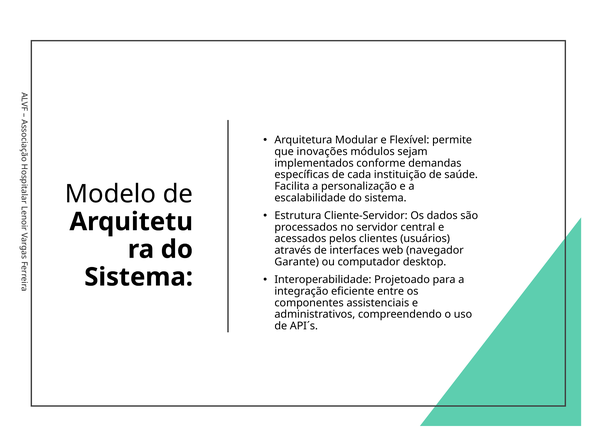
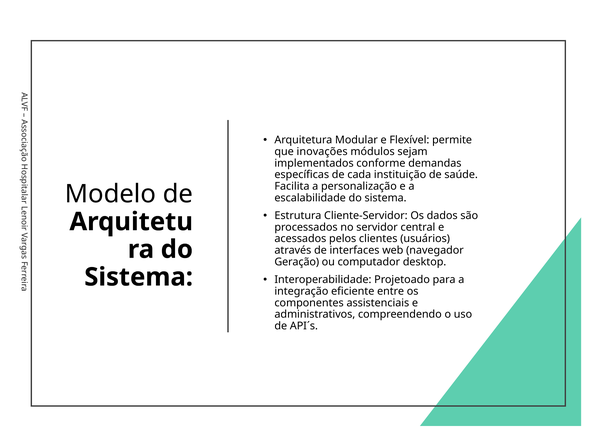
Garante: Garante -> Geração (297, 262)
